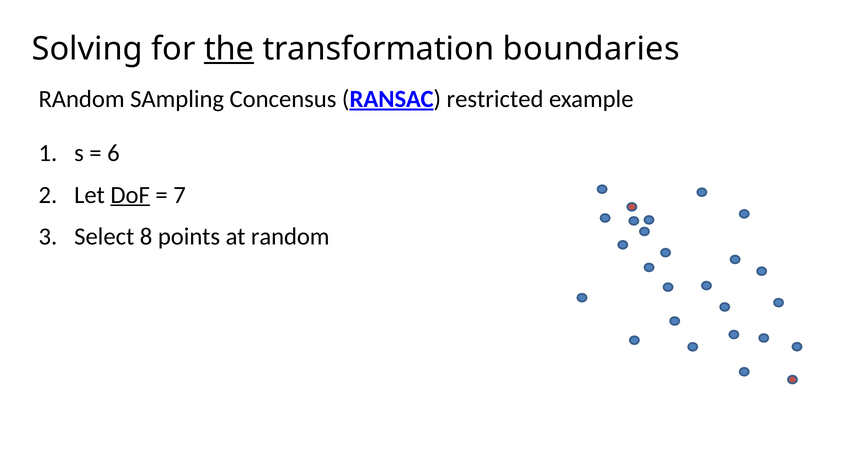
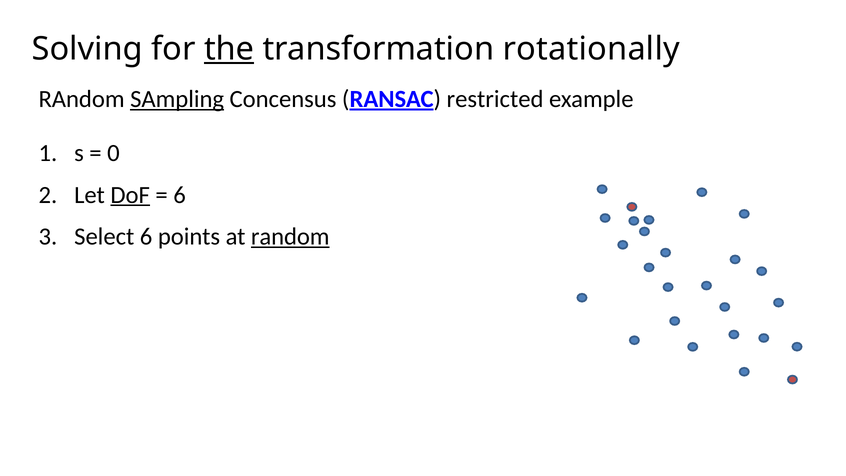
boundaries: boundaries -> rotationally (591, 49)
SAmpling underline: none -> present (177, 99)
6: 6 -> 0 (113, 153)
7: 7 -> 6 (180, 195)
Select 8: 8 -> 6 (146, 237)
random underline: none -> present (290, 237)
